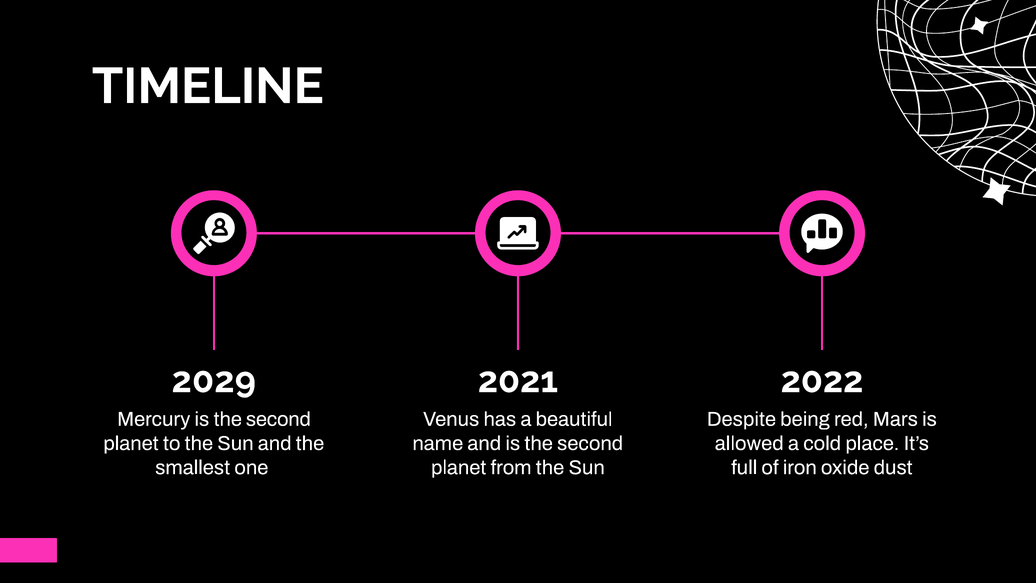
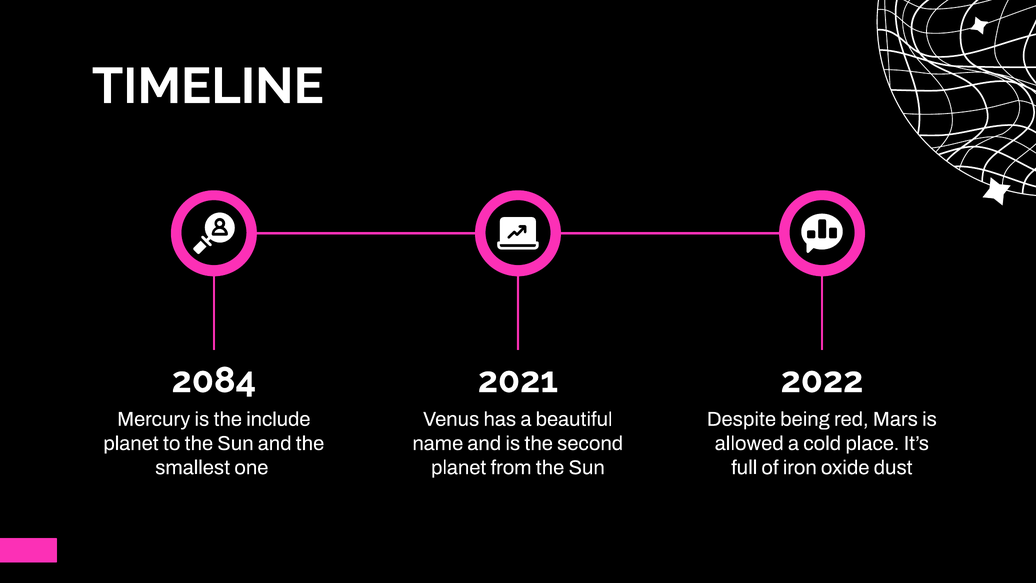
2029: 2029 -> 2084 (214, 380)
Mercury is the second: second -> include (278, 419)
